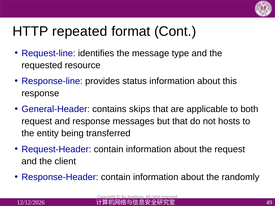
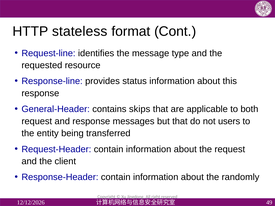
repeated: repeated -> stateless (80, 31)
hosts: hosts -> users (229, 121)
